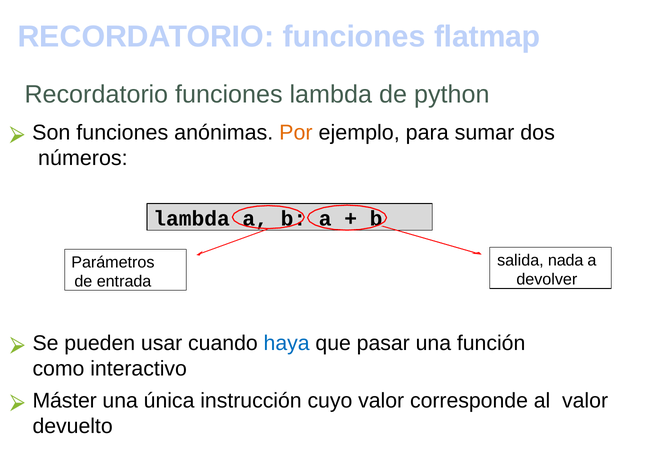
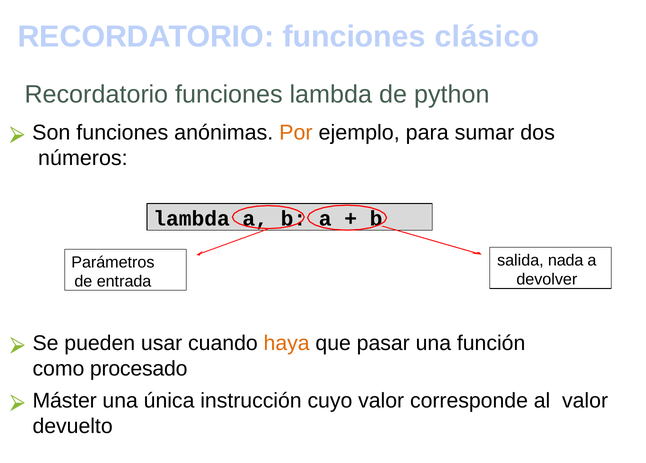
flatmap: flatmap -> clásico (487, 37)
haya colour: blue -> orange (287, 343)
interactivo: interactivo -> procesado (139, 369)
